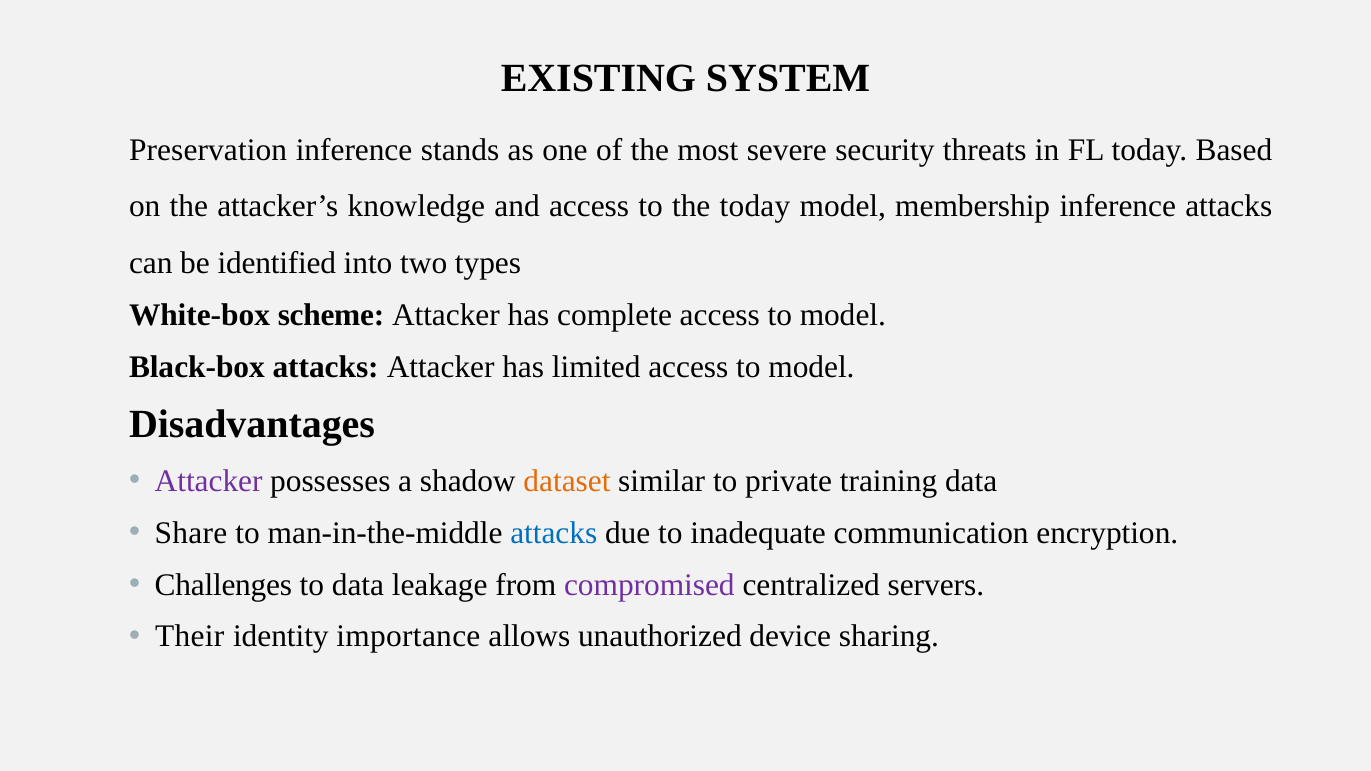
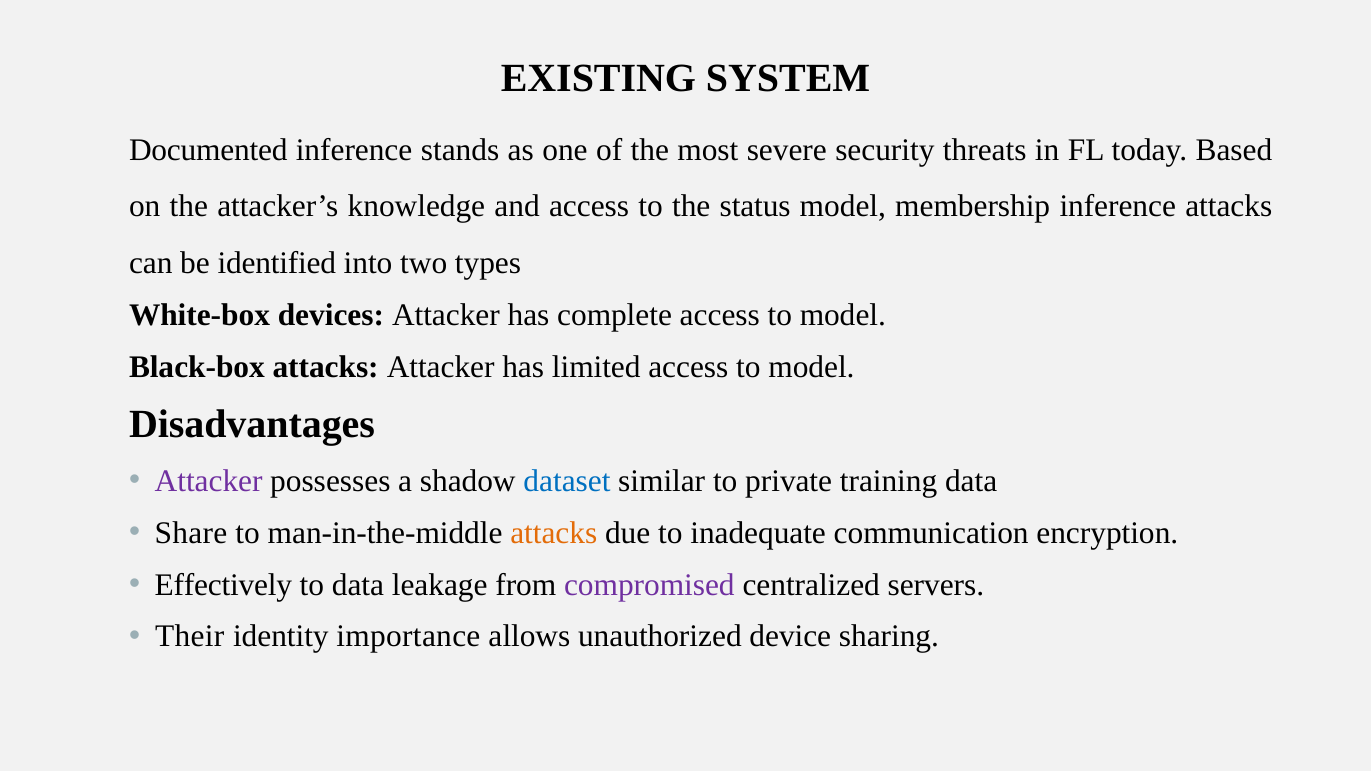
Preservation: Preservation -> Documented (208, 150)
the today: today -> status (755, 206)
scheme: scheme -> devices (331, 315)
dataset colour: orange -> blue (567, 481)
attacks colour: blue -> orange (554, 533)
Challenges: Challenges -> Effectively (223, 585)
